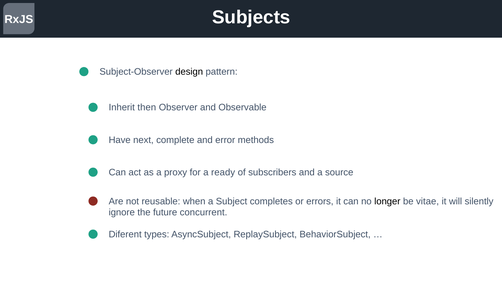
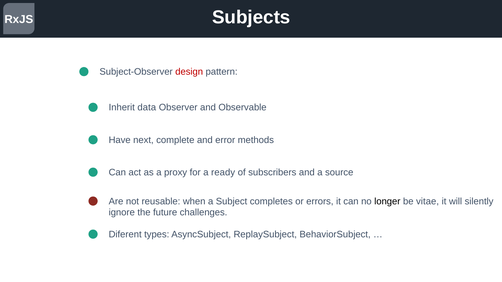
design colour: black -> red (189, 72)
then: then -> data (147, 108)
concurrent: concurrent -> challenges (204, 213)
